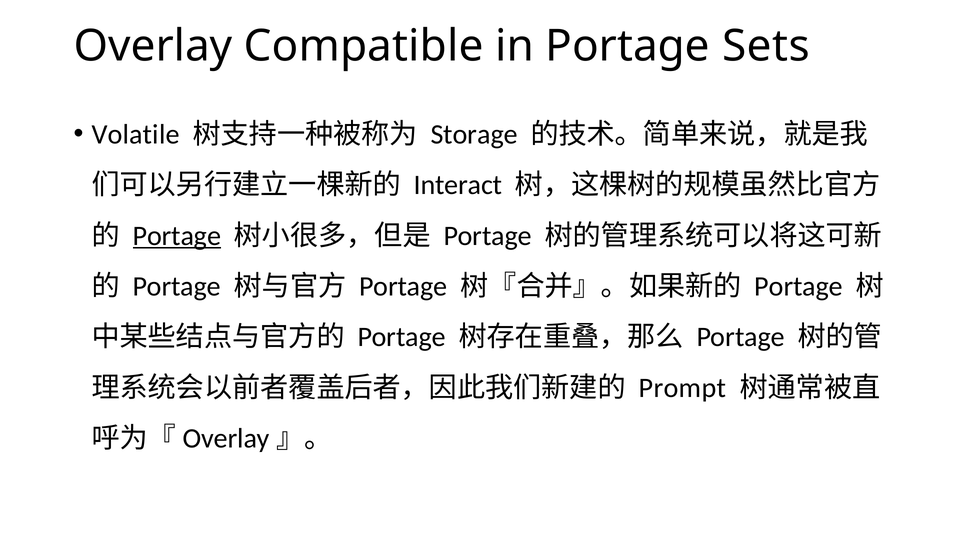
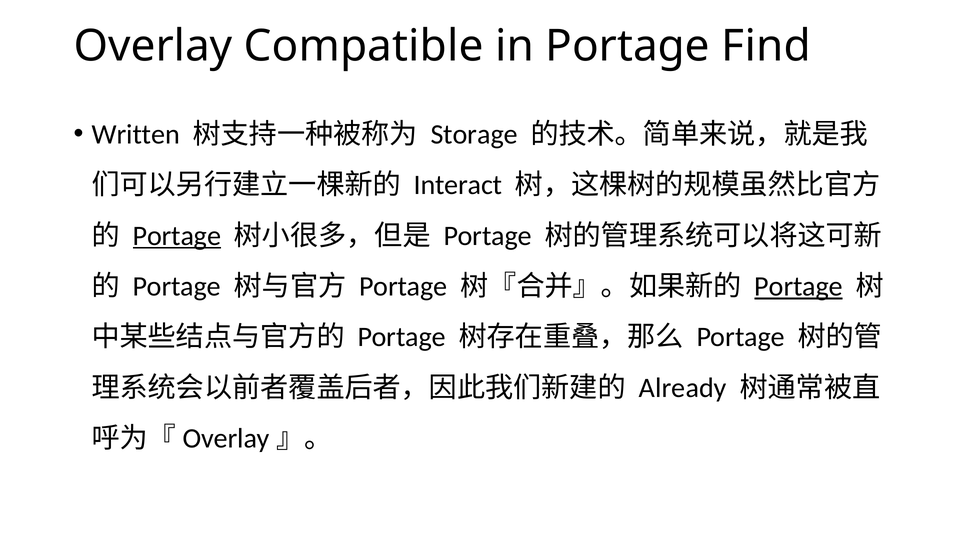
Sets: Sets -> Find (766, 46)
Volatile: Volatile -> Written (136, 134)
Portage underline: none -> present (799, 286)
Prompt: Prompt -> Already (683, 388)
